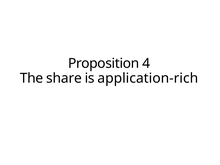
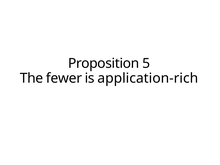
4: 4 -> 5 (146, 63)
share: share -> fewer (64, 78)
